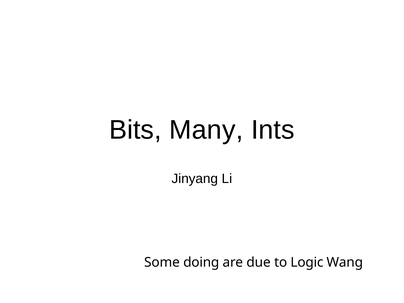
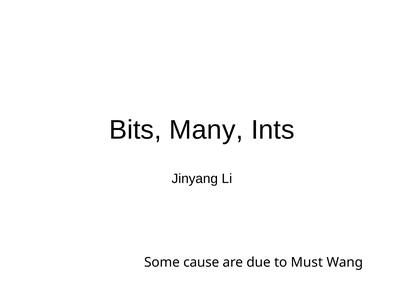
doing: doing -> cause (201, 262)
Logic: Logic -> Must (307, 262)
